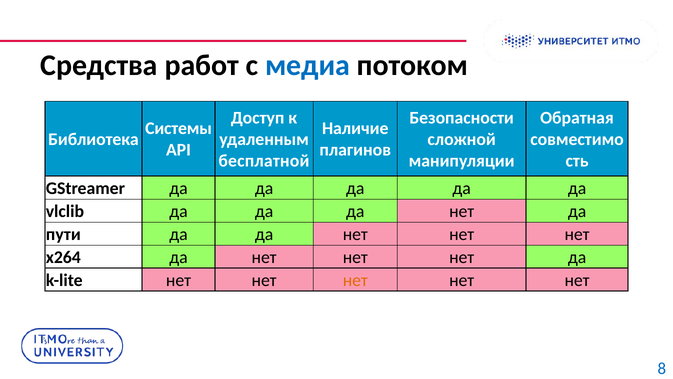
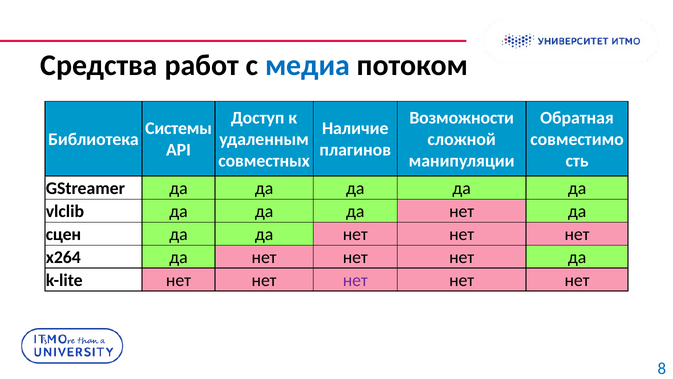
Безопасности: Безопасности -> Возможности (462, 118)
бесплатной: бесплатной -> совместных (264, 161)
пути: пути -> сцен (63, 234)
нет colour: orange -> purple (355, 280)
